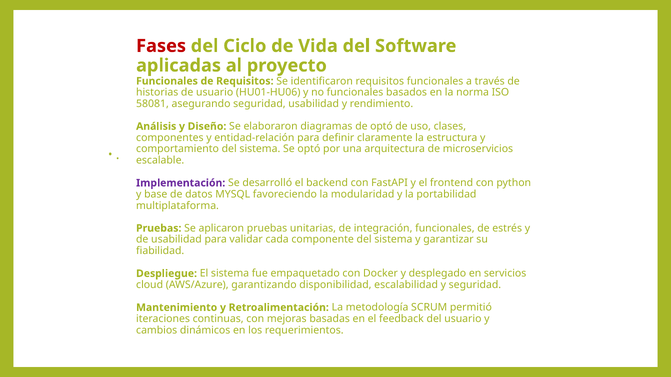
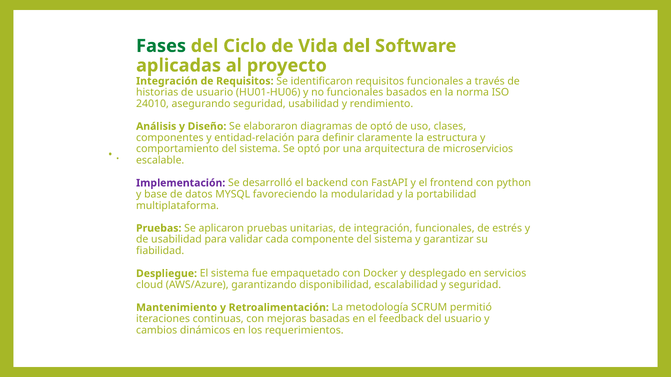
Fases colour: red -> green (161, 46)
Funcionales: Funcionales -> Integración (167, 81)
58081: 58081 -> 24010 (152, 104)
